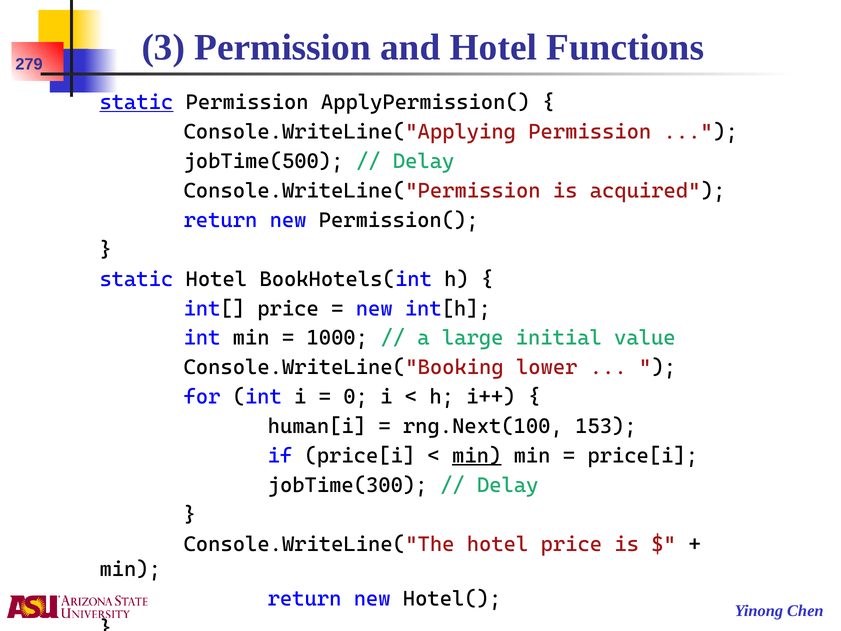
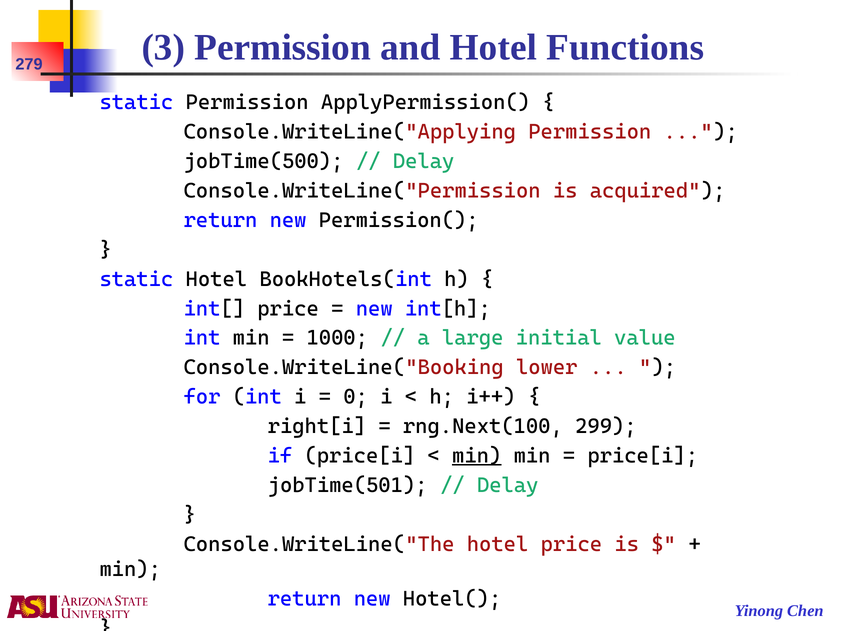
static underline: present -> none (136, 102)
human[i: human[i -> right[i (317, 426)
153: 153 -> 299 (606, 426)
jobTime(300: jobTime(300 -> jobTime(501 (348, 485)
